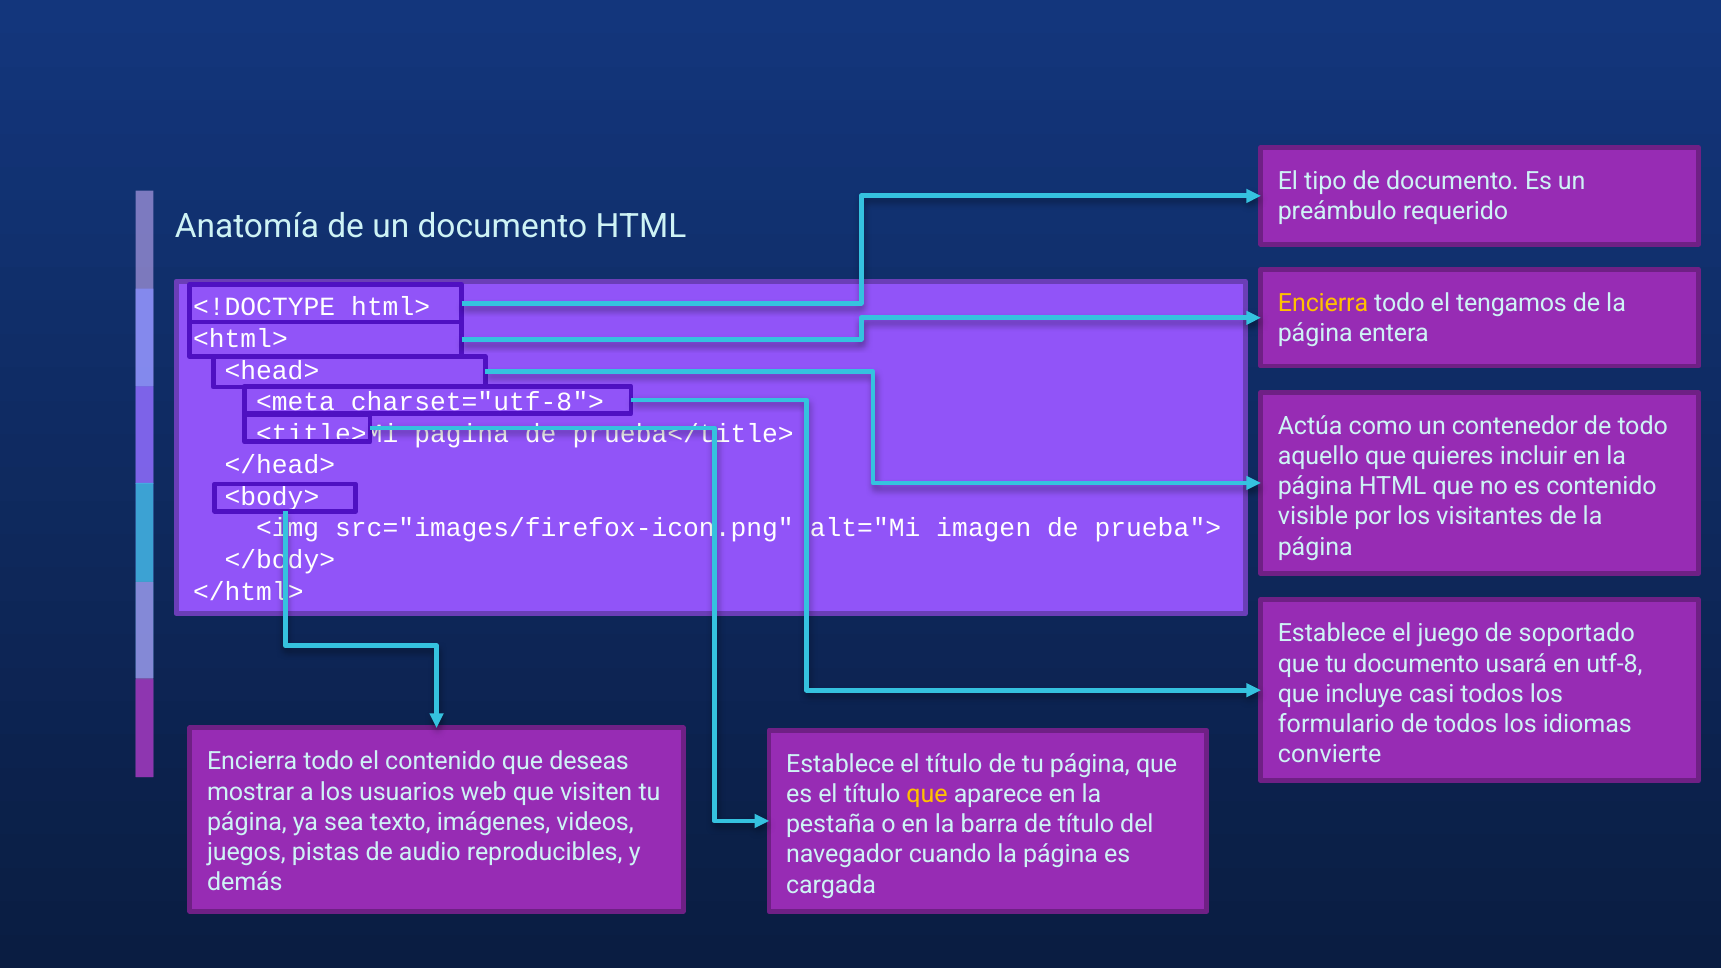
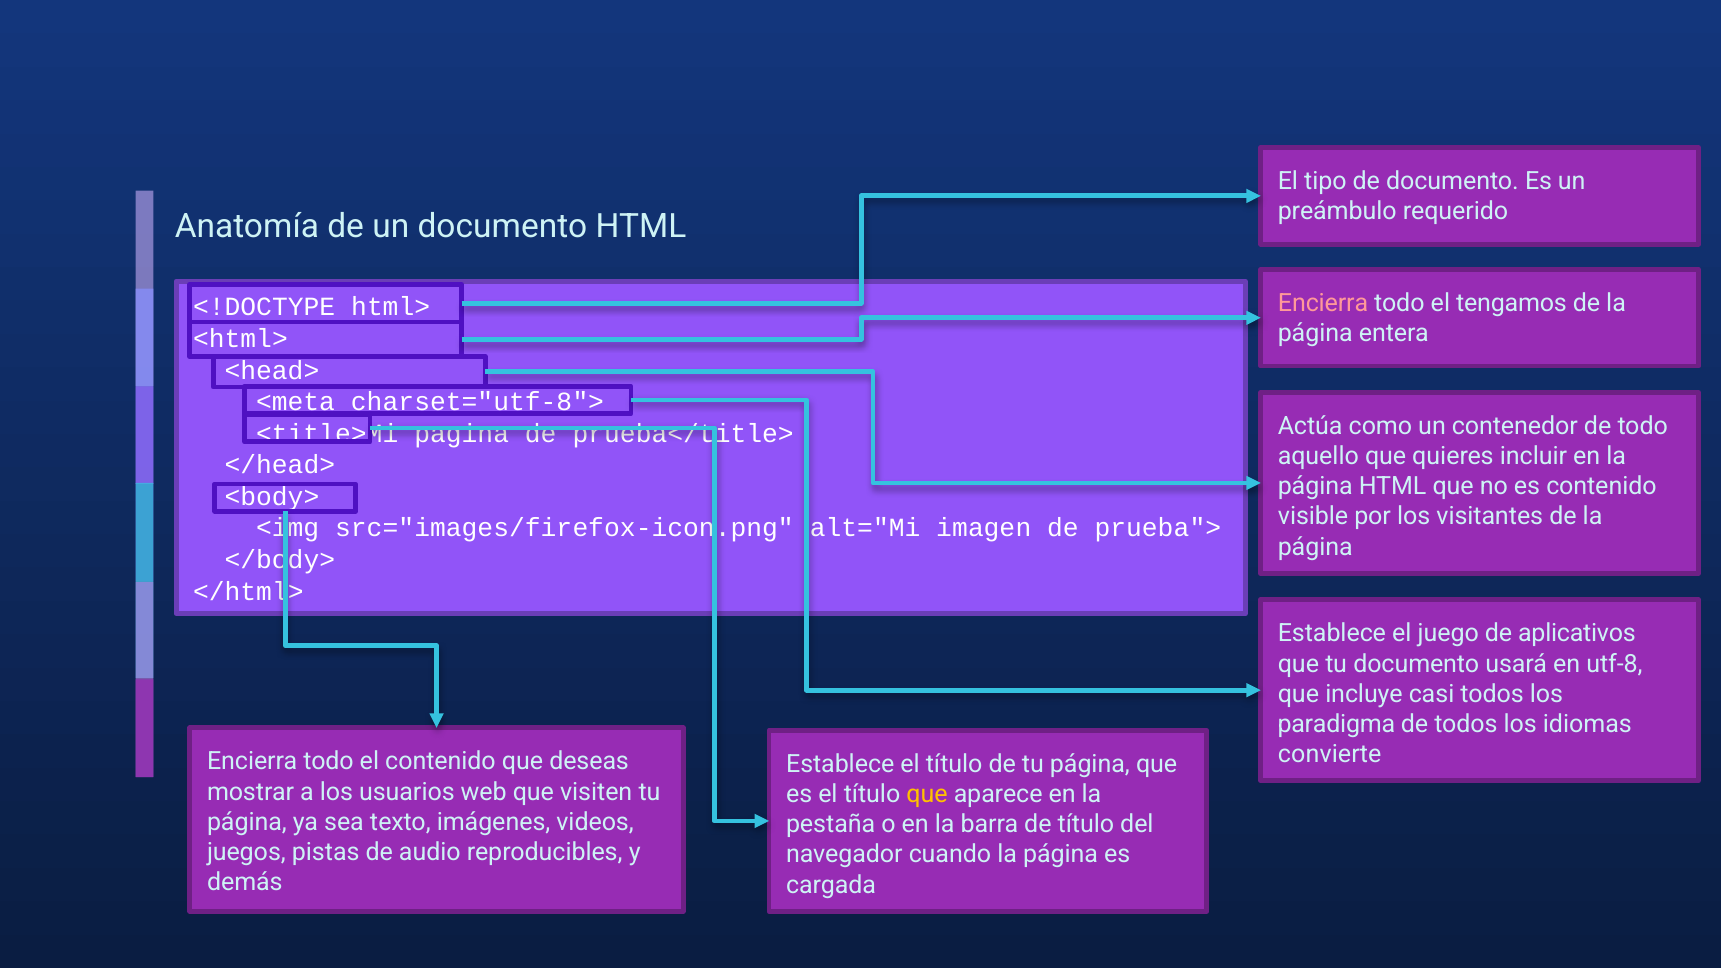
Encierra colour: yellow -> pink (1323, 303)
soportado: soportado -> aplicativos (1577, 634)
formulario: formulario -> paradigma (1336, 724)
